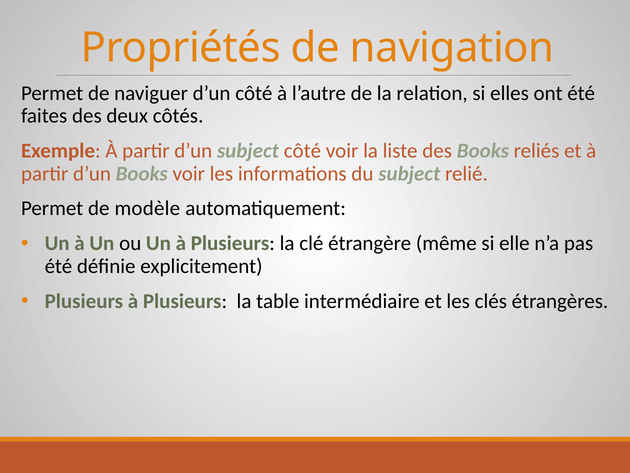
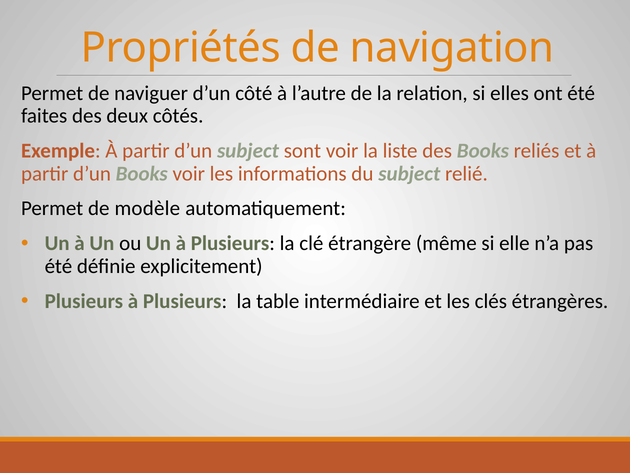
subject côté: côté -> sont (302, 151)
